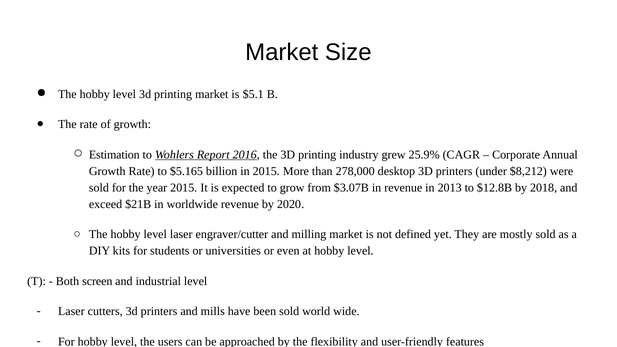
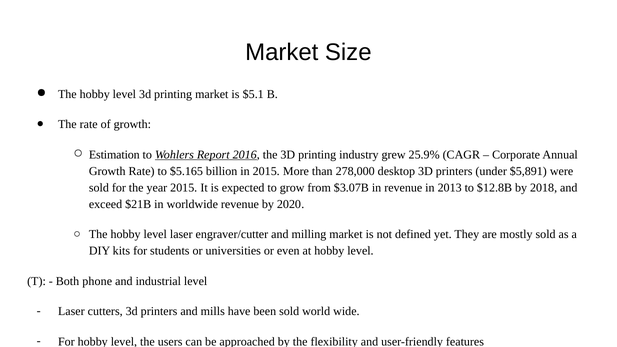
$8,212: $8,212 -> $5,891 (528, 171)
screen: screen -> phone (97, 281)
